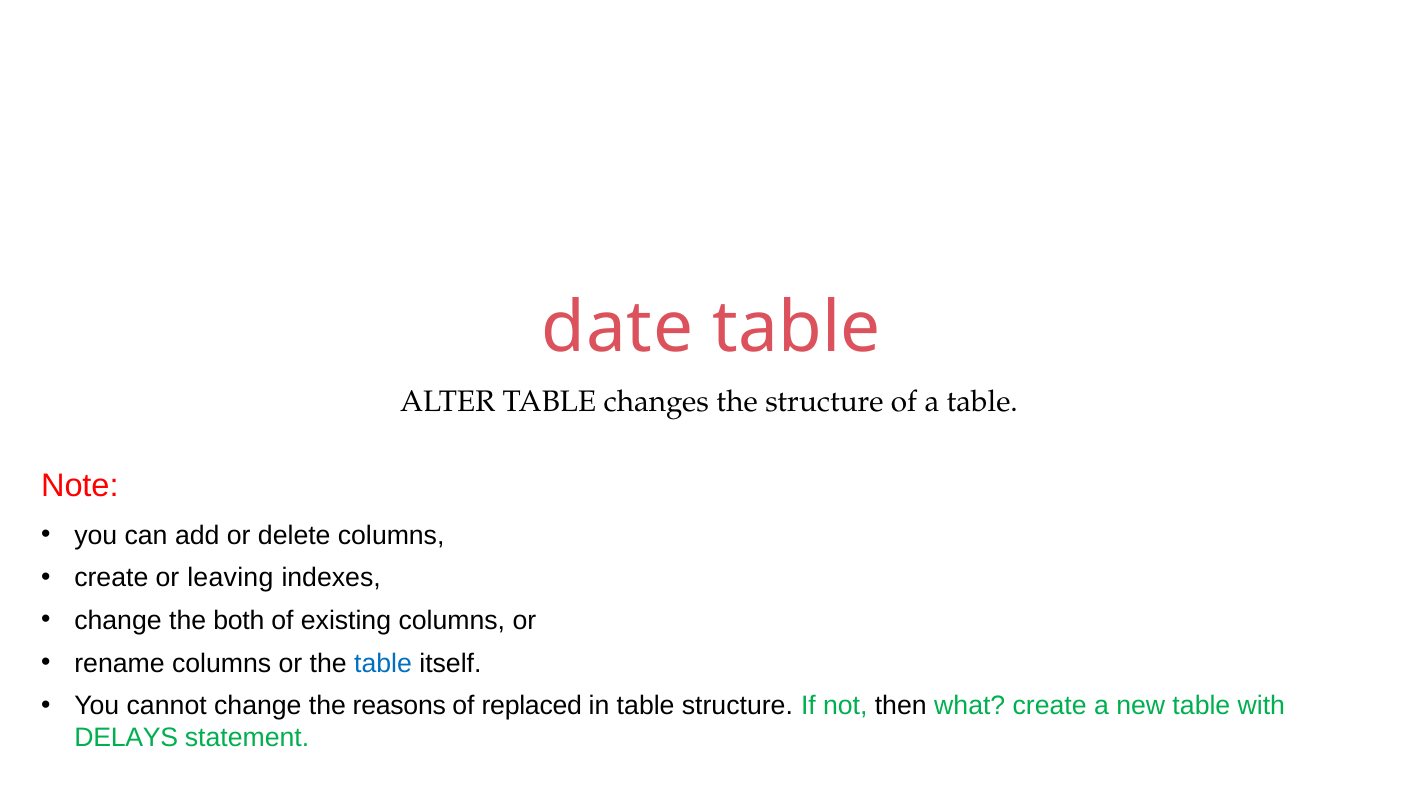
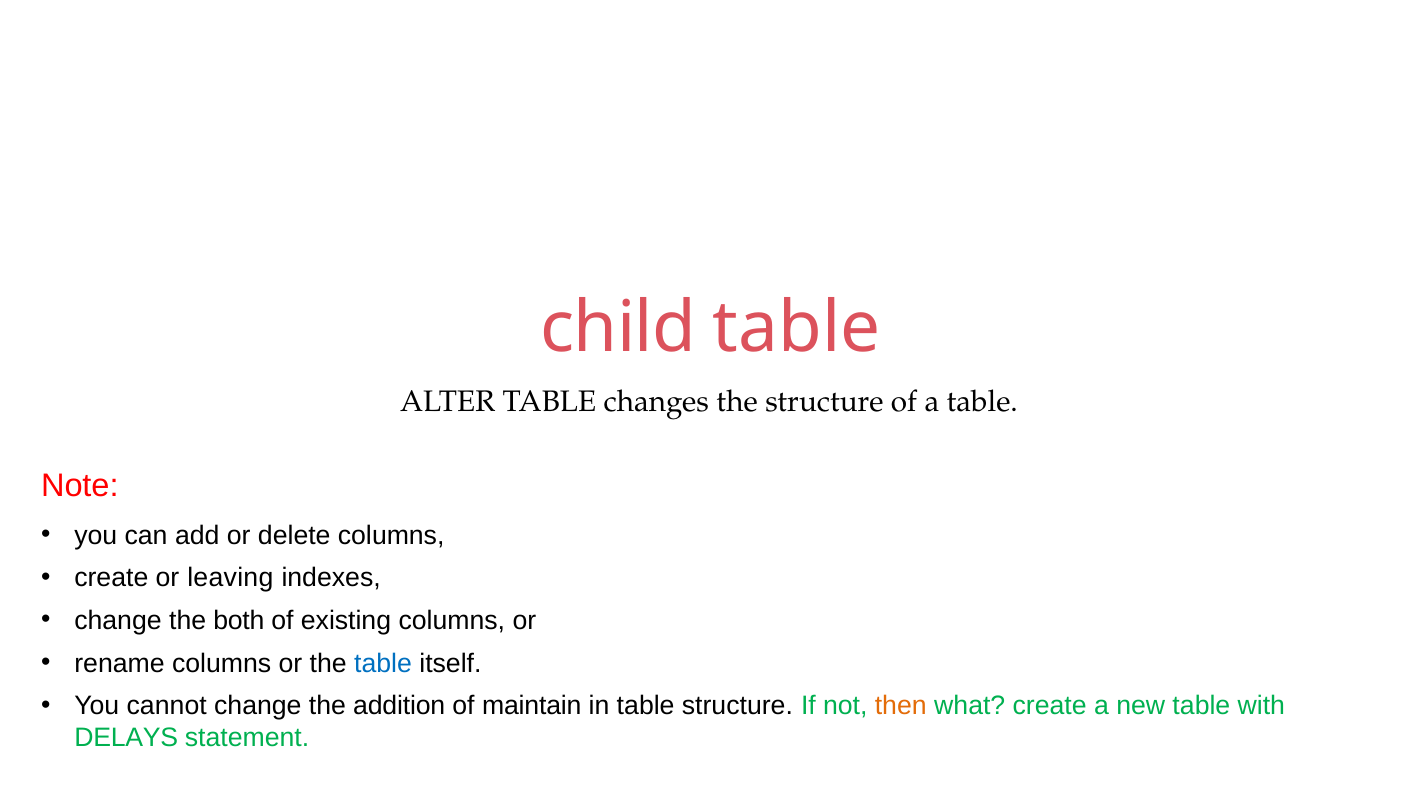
date: date -> child (618, 328)
reasons: reasons -> addition (399, 706)
replaced: replaced -> maintain (532, 706)
then colour: black -> orange (901, 706)
